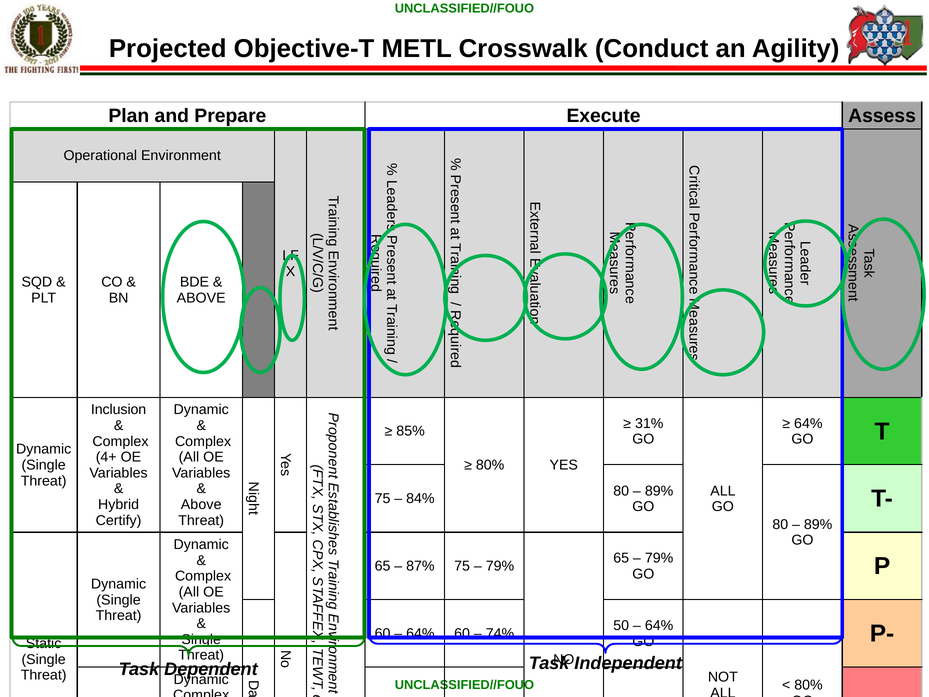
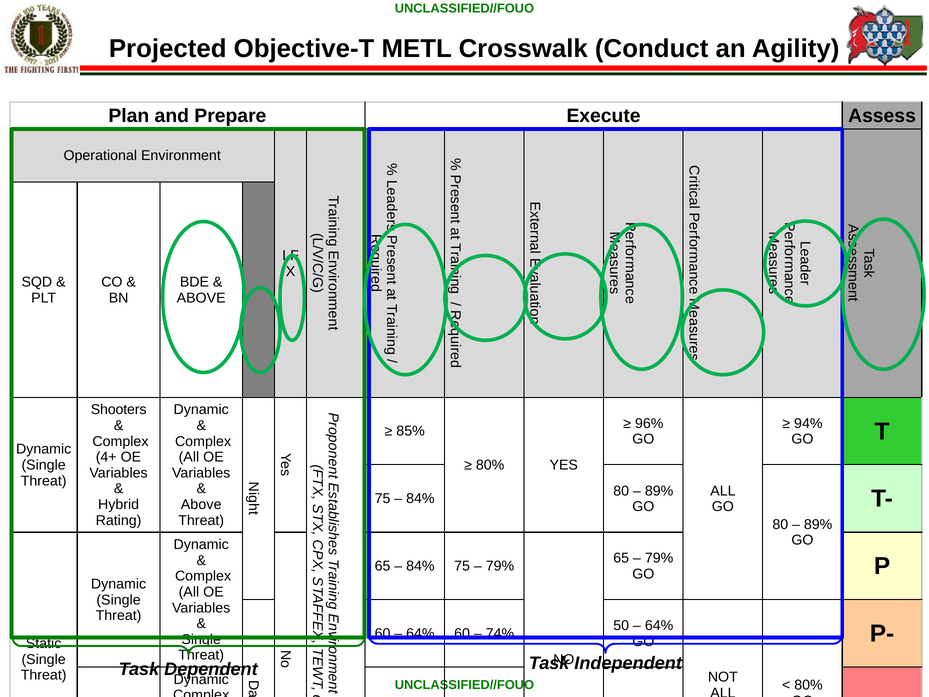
Inclusion: Inclusion -> Shooters (119, 410)
31%: 31% -> 96% (649, 423)
64%: 64% -> 94% (808, 423)
Certify: Certify -> Rating (119, 520)
87%: 87% -> 84% (420, 566)
